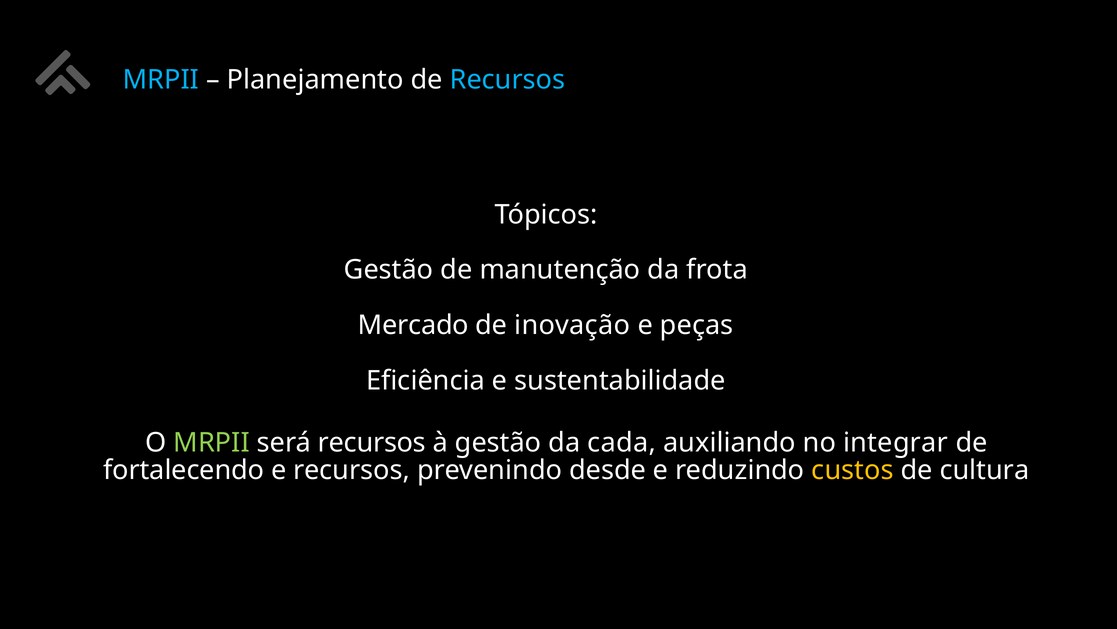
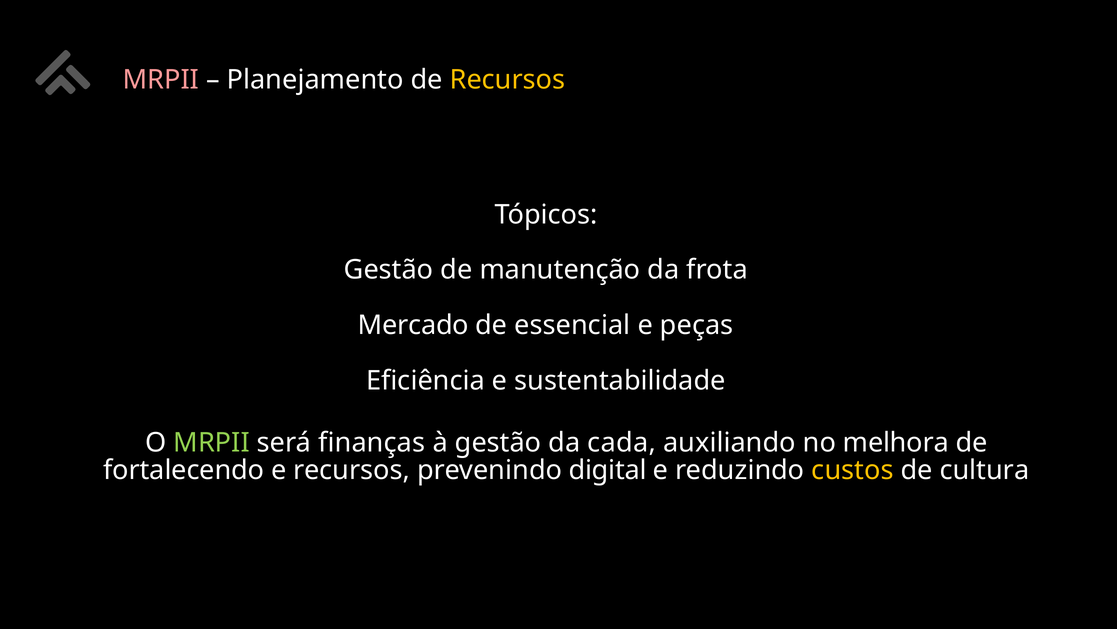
MRPII colour: light blue -> pink (161, 80)
Recursos colour: light blue -> yellow (508, 80)
inovação: inovação -> essencial (572, 325)
será recursos: recursos -> finanças (372, 442)
integrar: integrar -> melhora (896, 442)
desde: desde -> digital (608, 470)
